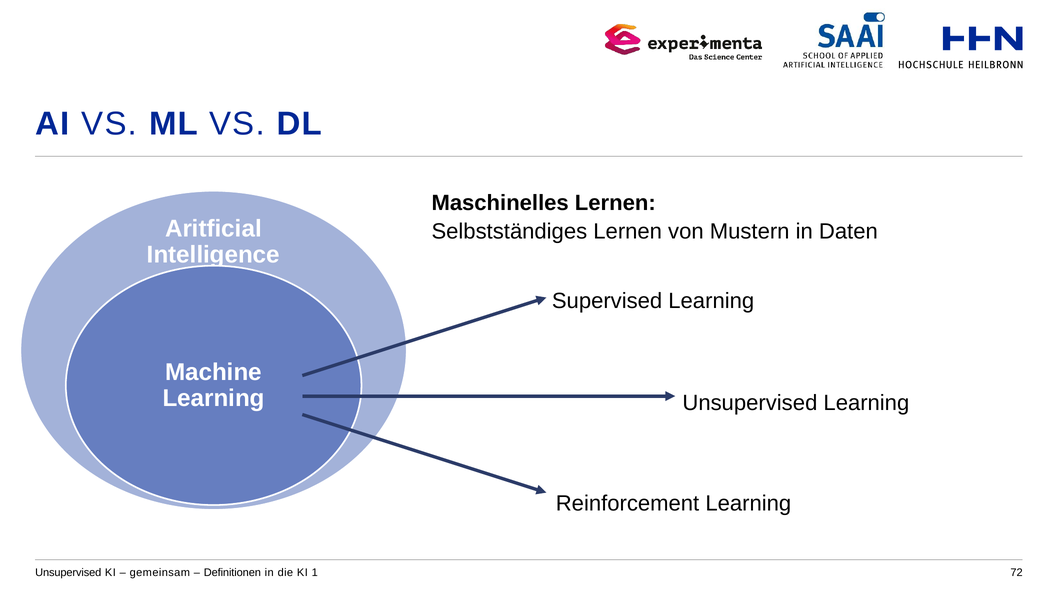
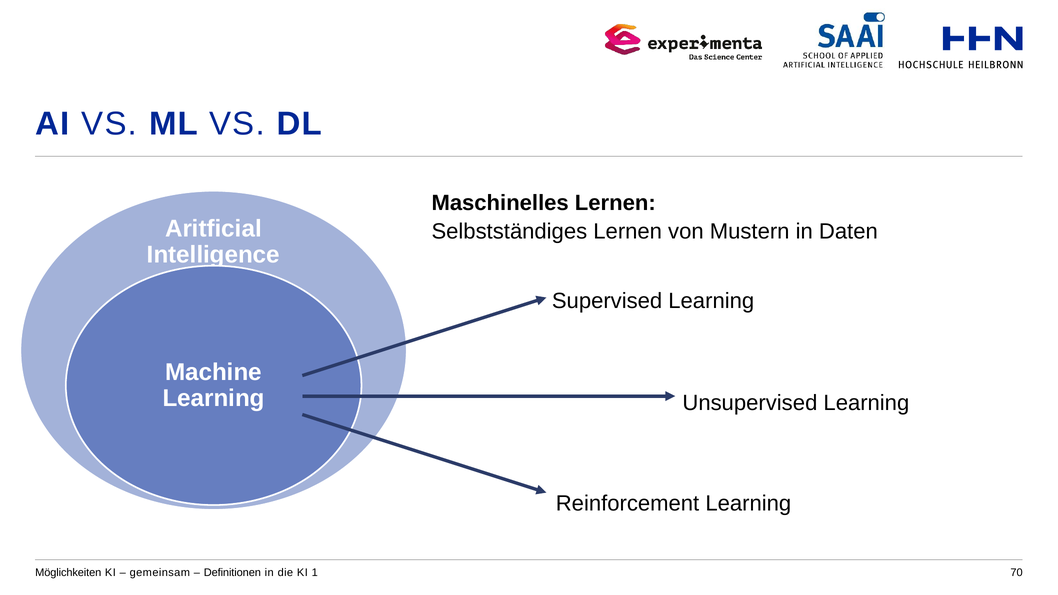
Unsupervised: Unsupervised -> Möglichkeiten (68, 573)
72: 72 -> 70 (1017, 573)
